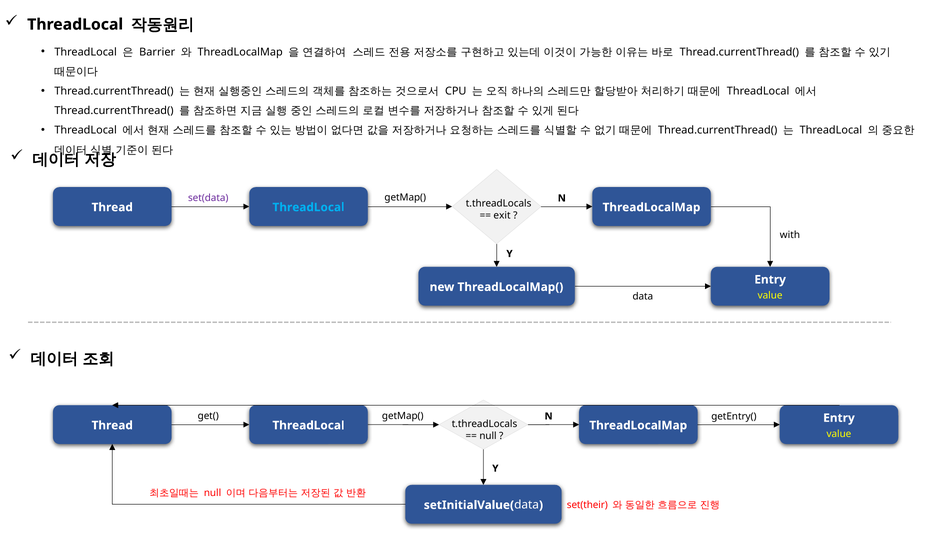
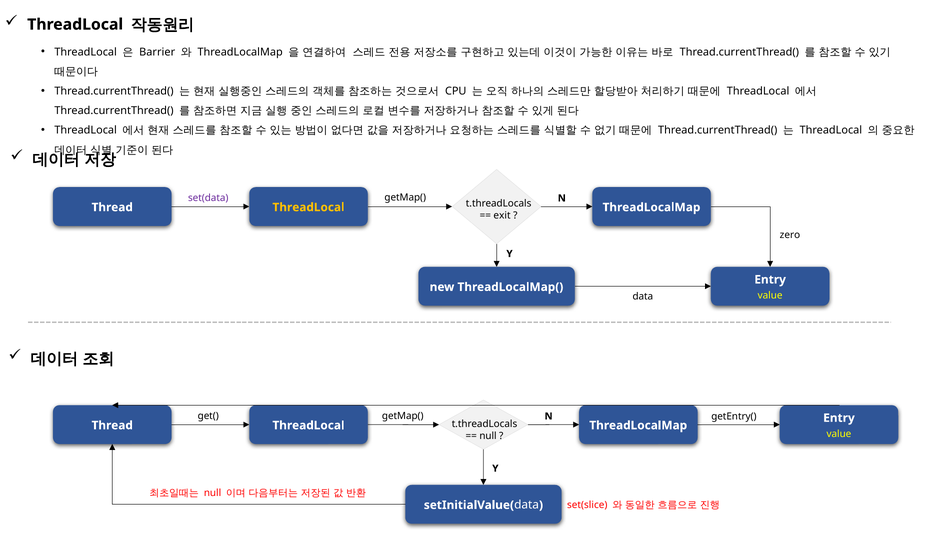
ThreadLocal colour: light blue -> yellow (309, 207)
with: with -> zero (790, 235)
set(their: set(their -> set(slice (587, 505)
